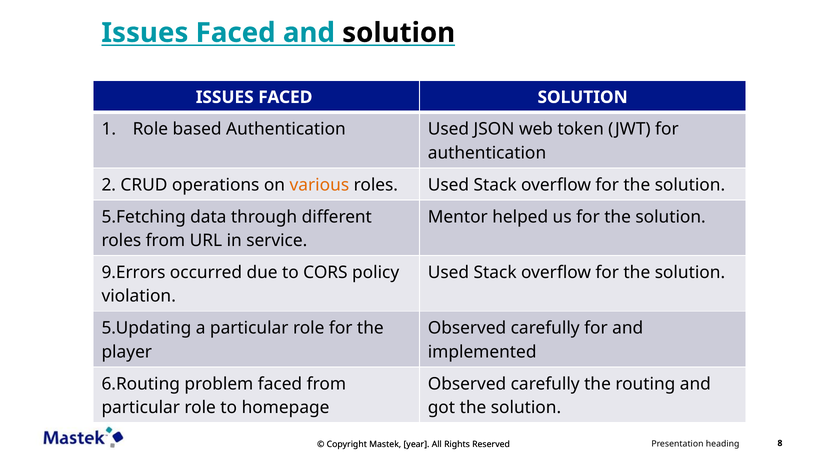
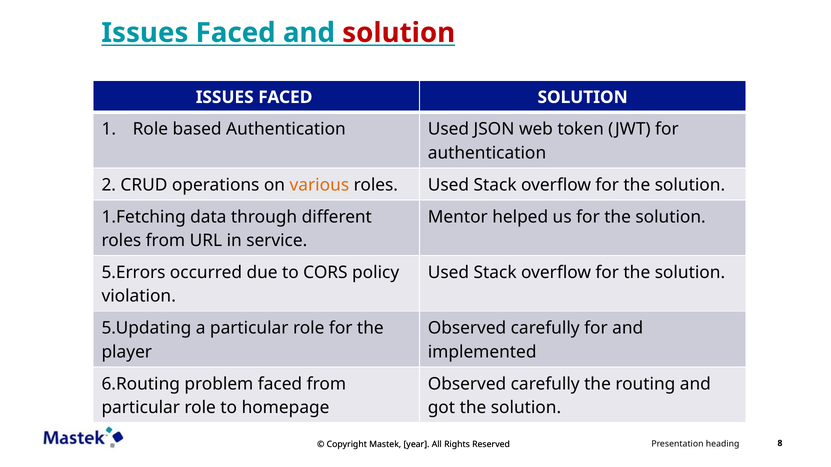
solution colour: black -> red (399, 33)
5.Fetching: 5.Fetching -> 1.Fetching (144, 217)
9.Errors: 9.Errors -> 5.Errors (134, 273)
